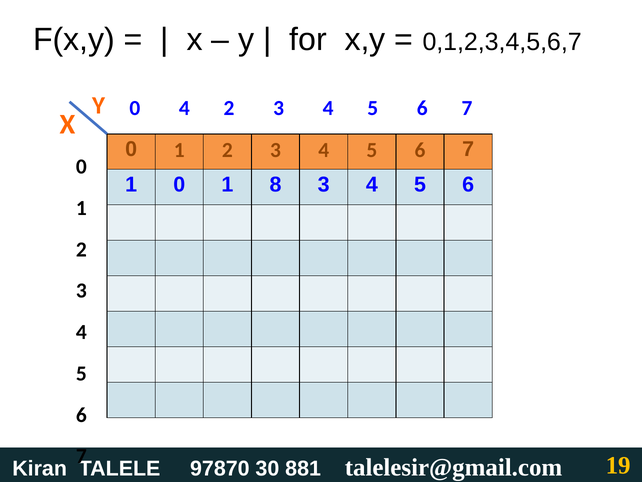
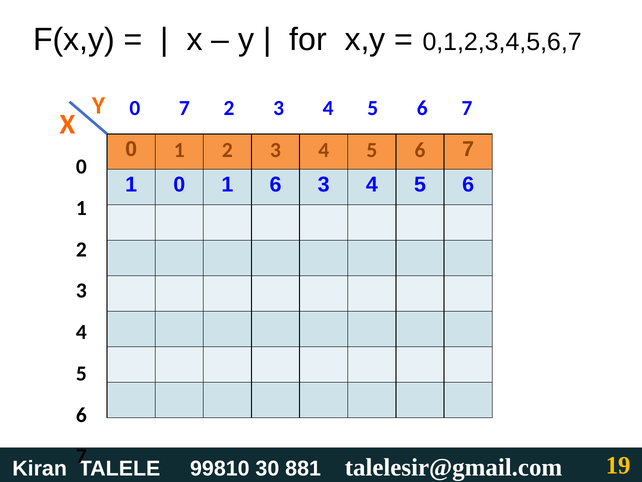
0 4: 4 -> 7 (184, 108)
1 8: 8 -> 6 (276, 185)
97870: 97870 -> 99810 (220, 468)
